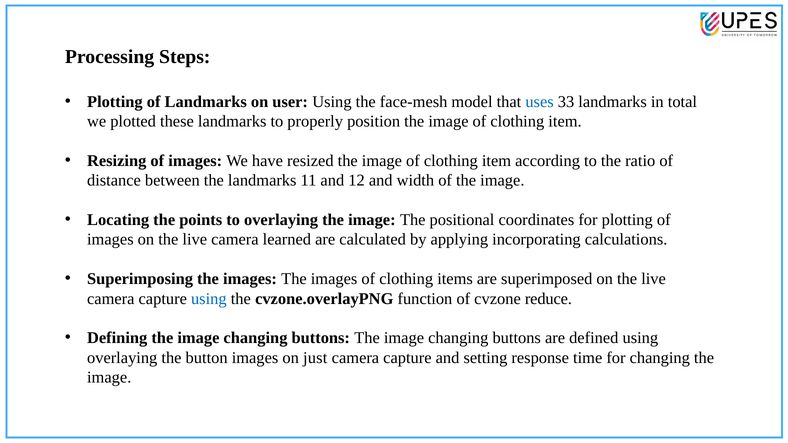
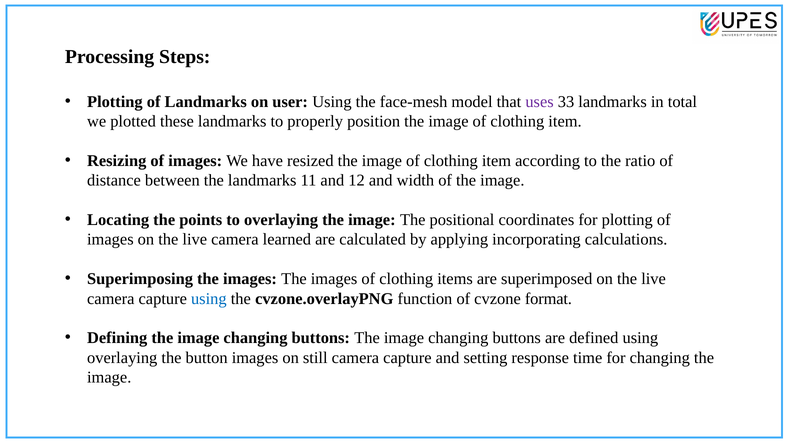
uses colour: blue -> purple (540, 102)
reduce: reduce -> format (548, 299)
just: just -> still (315, 358)
